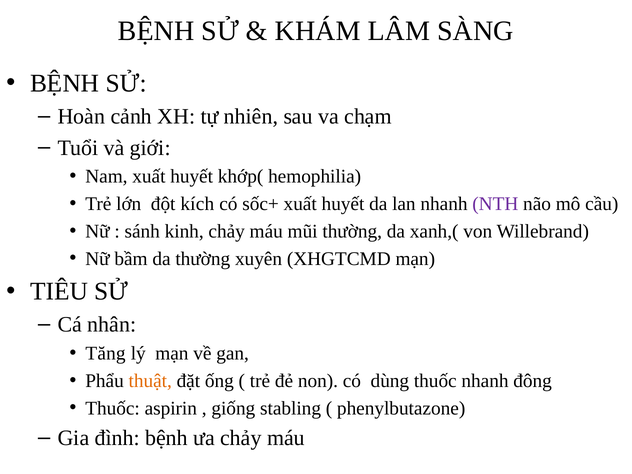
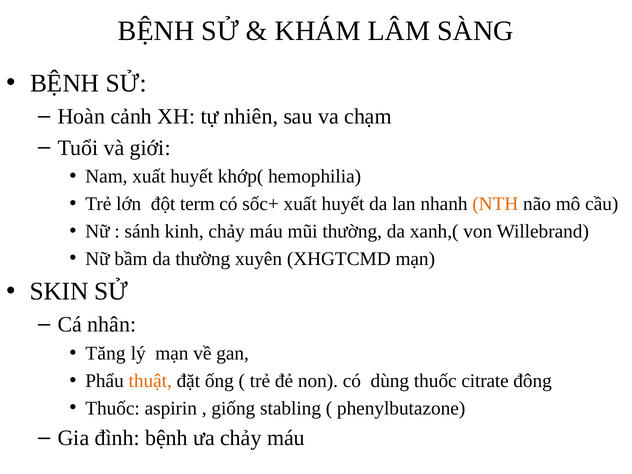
kích: kích -> term (197, 204)
NTH colour: purple -> orange (495, 204)
TIÊU: TIÊU -> SKIN (59, 292)
thuốc nhanh: nhanh -> citrate (485, 381)
